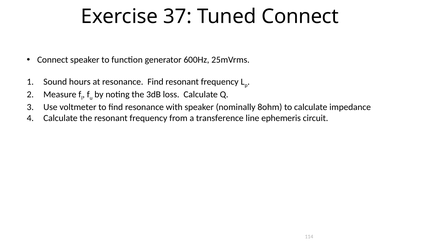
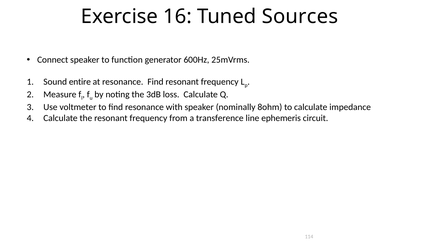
37: 37 -> 16 (178, 17)
Tuned Connect: Connect -> Sources (300, 17)
hours: hours -> entire (80, 82)
